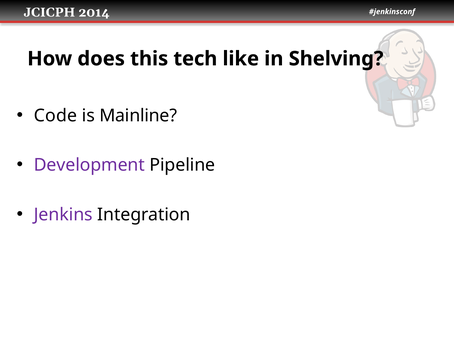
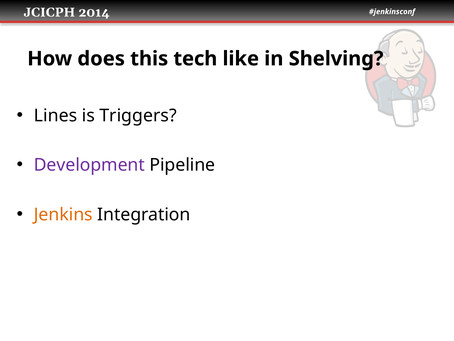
Code: Code -> Lines (55, 115)
Mainline: Mainline -> Triggers (138, 115)
Jenkins colour: purple -> orange (63, 214)
